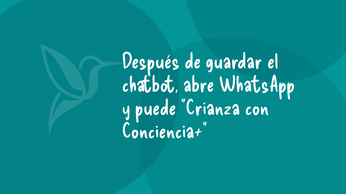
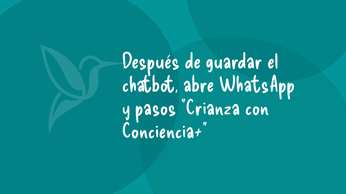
puede: puede -> pasos (156, 108)
